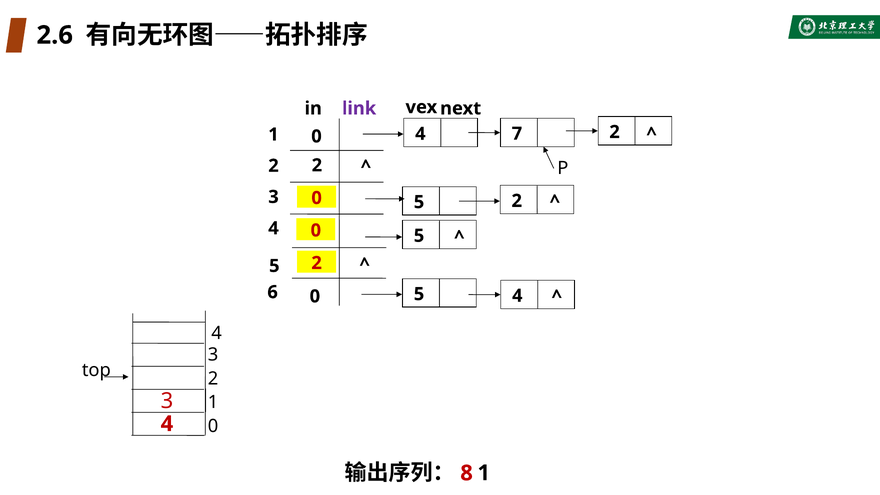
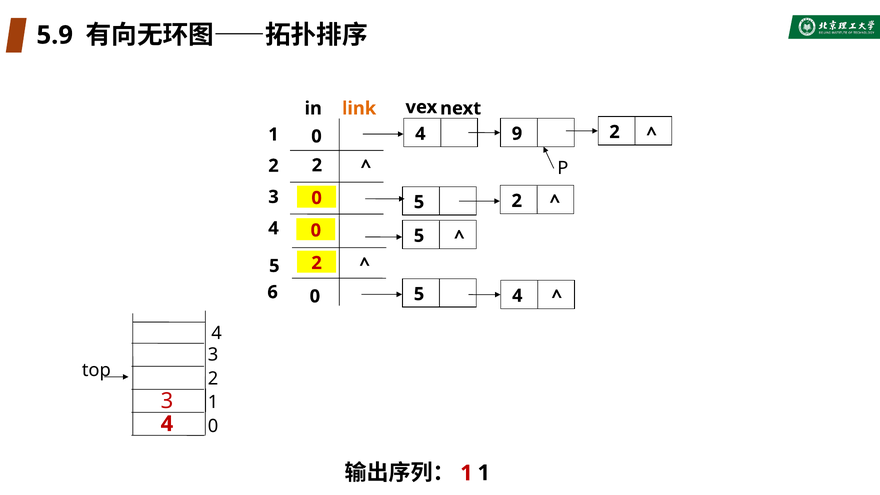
2.6: 2.6 -> 5.9 (55, 35)
link colour: purple -> orange (359, 108)
7: 7 -> 9 (517, 134)
8: 8 -> 1 (467, 473)
